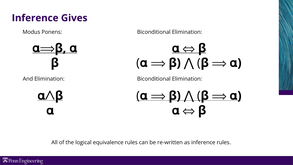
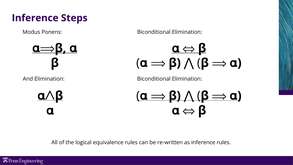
Gives: Gives -> Steps (74, 18)
